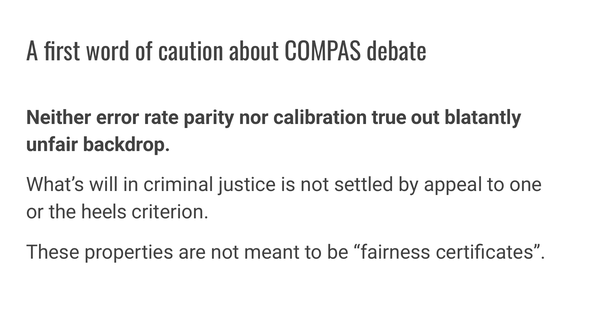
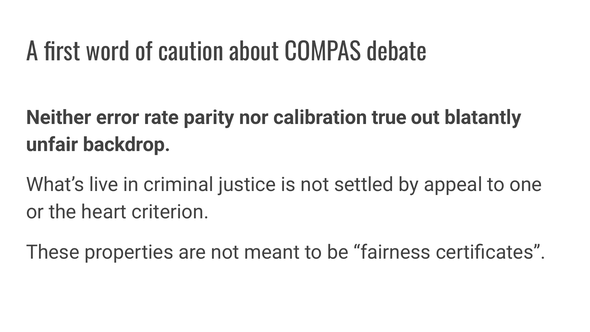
will: will -> live (104, 185)
heels: heels -> heart (104, 212)
